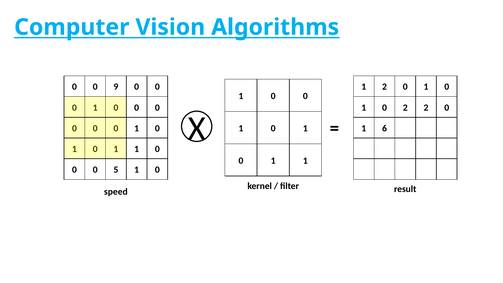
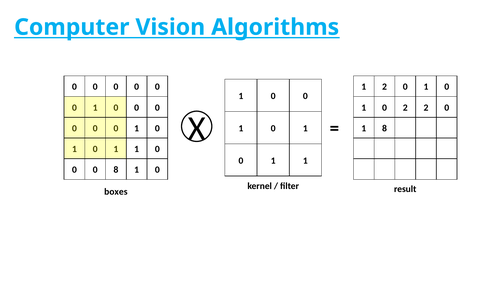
9: 9 -> 0 (116, 87)
1 6: 6 -> 8 (385, 128)
0 5: 5 -> 8 (116, 170)
speed: speed -> boxes (116, 192)
